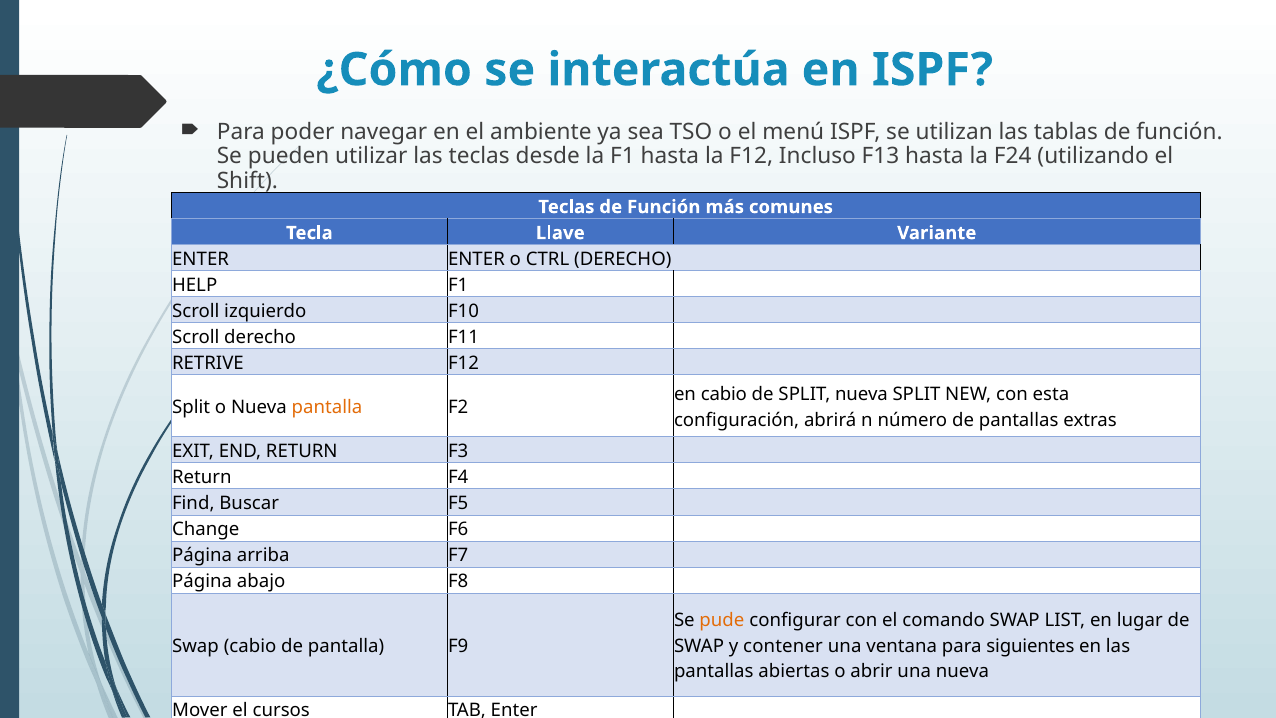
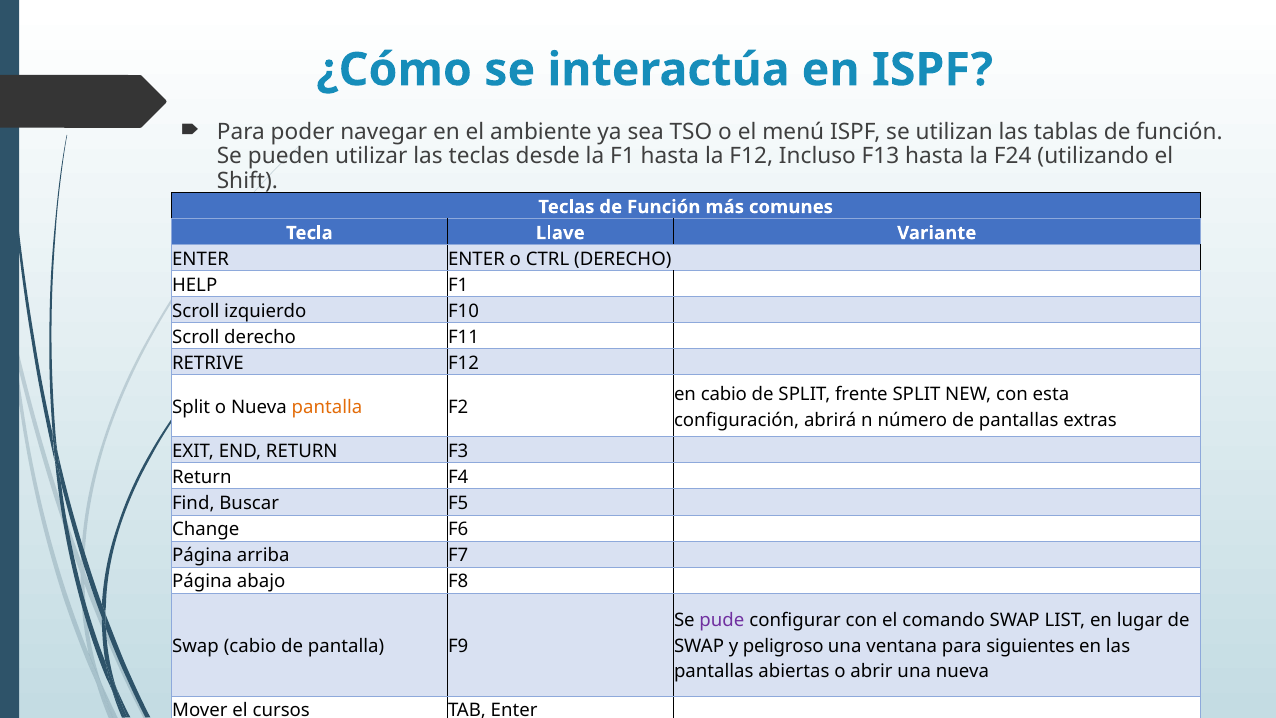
SPLIT nueva: nueva -> frente (861, 394)
pude colour: orange -> purple (722, 621)
contener: contener -> peligroso (783, 646)
